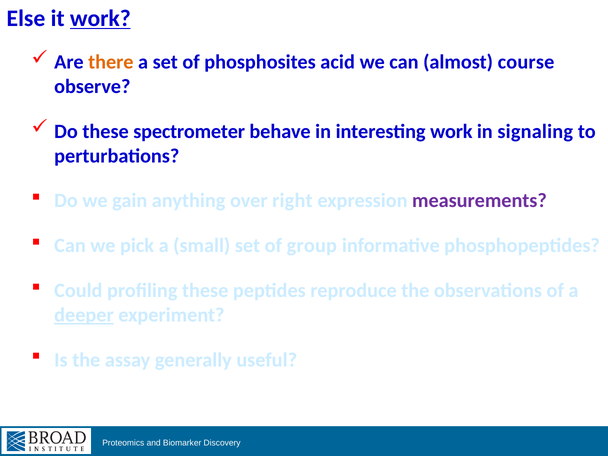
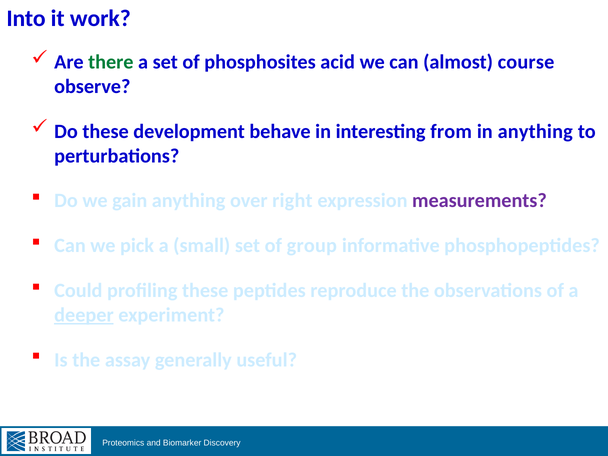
Else: Else -> Into (26, 18)
work underline: present -> none (100, 18)
there colour: orange -> green (111, 62)
spectrometer: spectrometer -> development (189, 131)
interesting work: work -> from (451, 131)
in signaling: signaling -> anything (535, 131)
